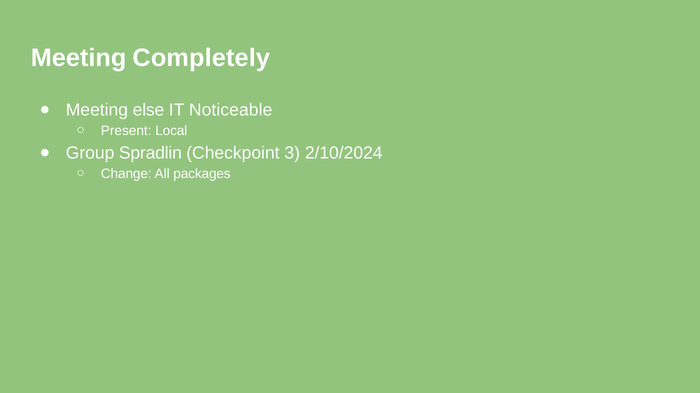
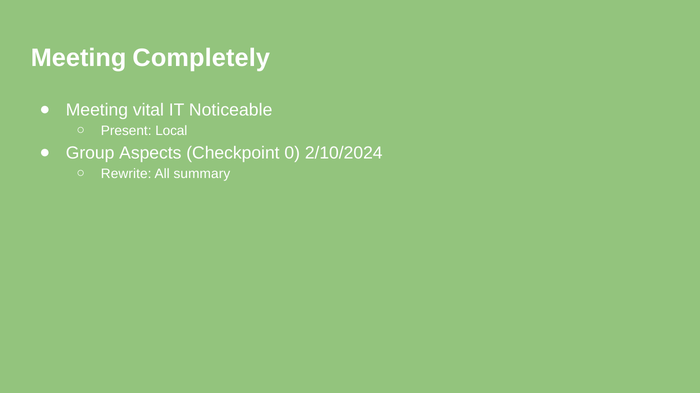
else: else -> vital (148, 110)
Spradlin: Spradlin -> Aspects (150, 153)
3: 3 -> 0 (292, 153)
Change: Change -> Rewrite (126, 174)
packages: packages -> summary (202, 174)
